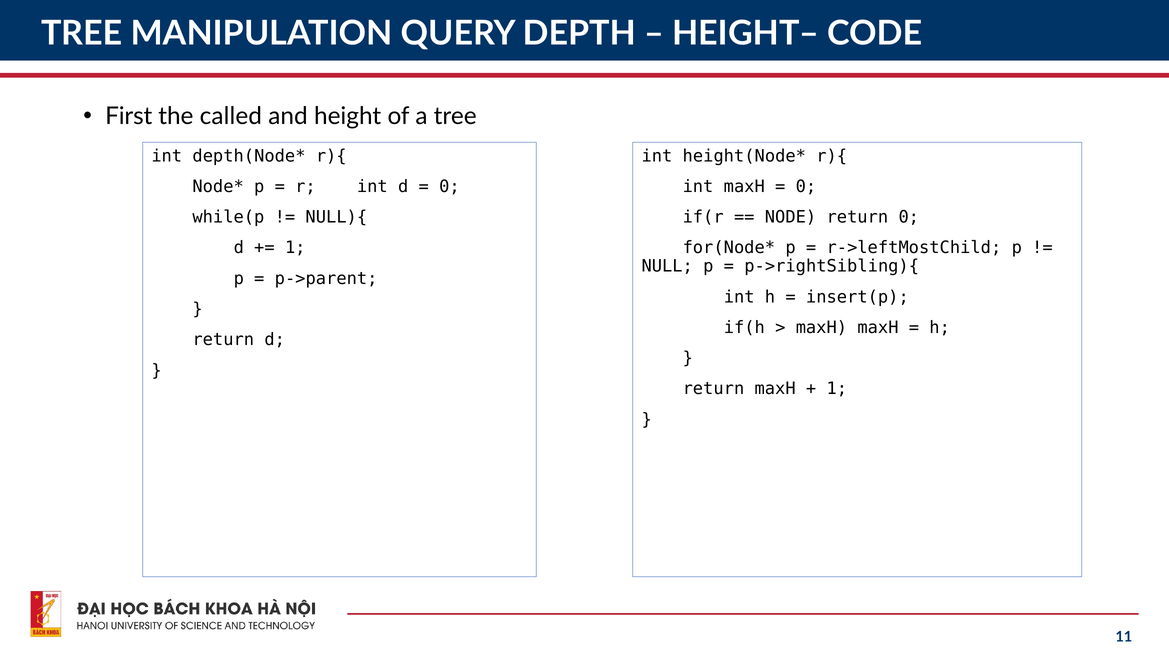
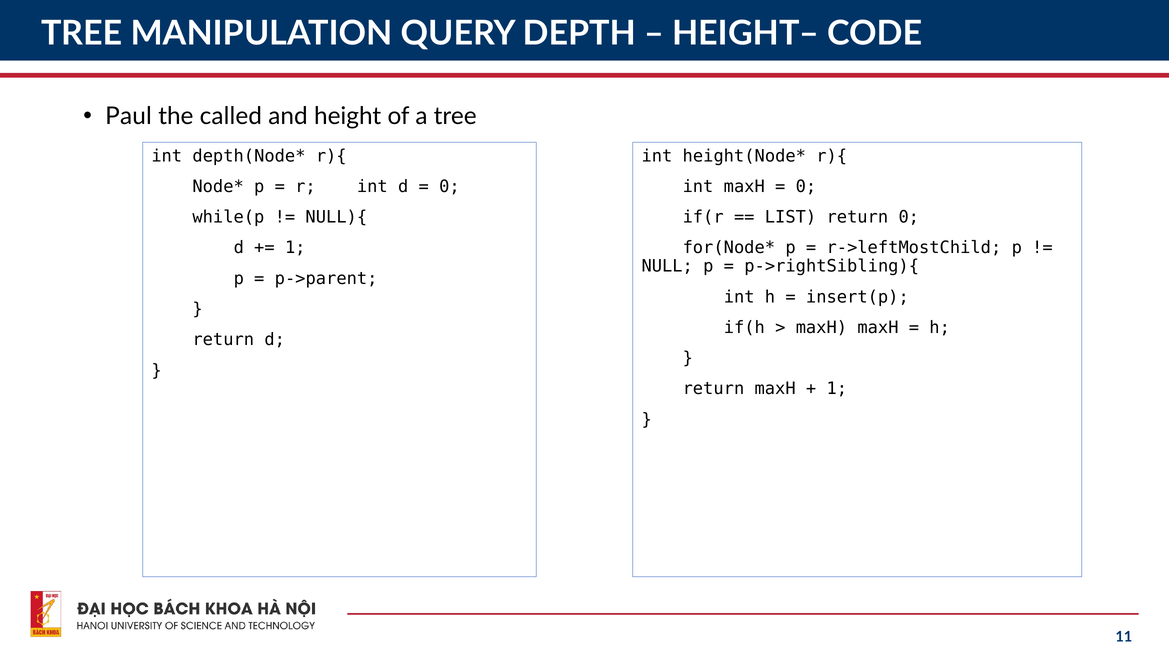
First: First -> Paul (129, 116)
NODE: NODE -> LIST (791, 217)
